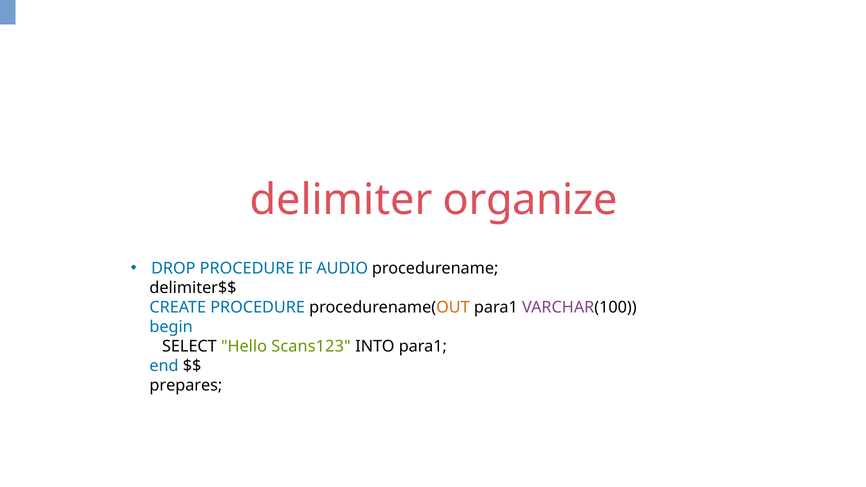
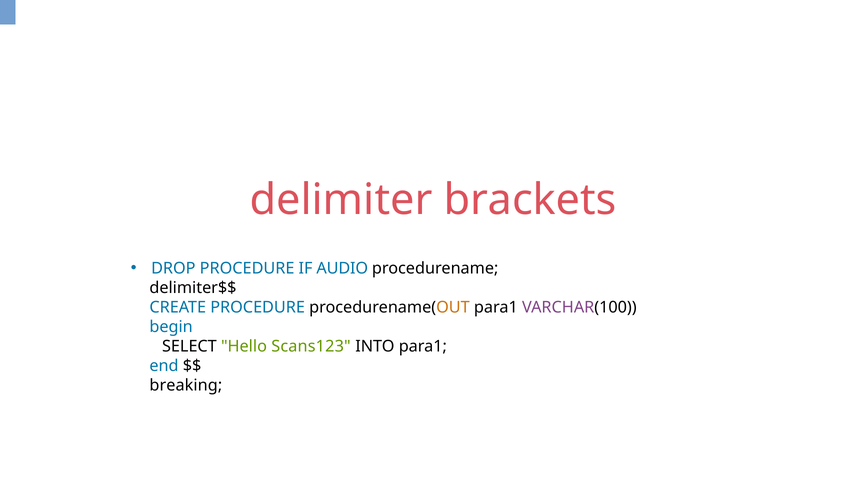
organize: organize -> brackets (530, 200)
prepares: prepares -> breaking (186, 385)
